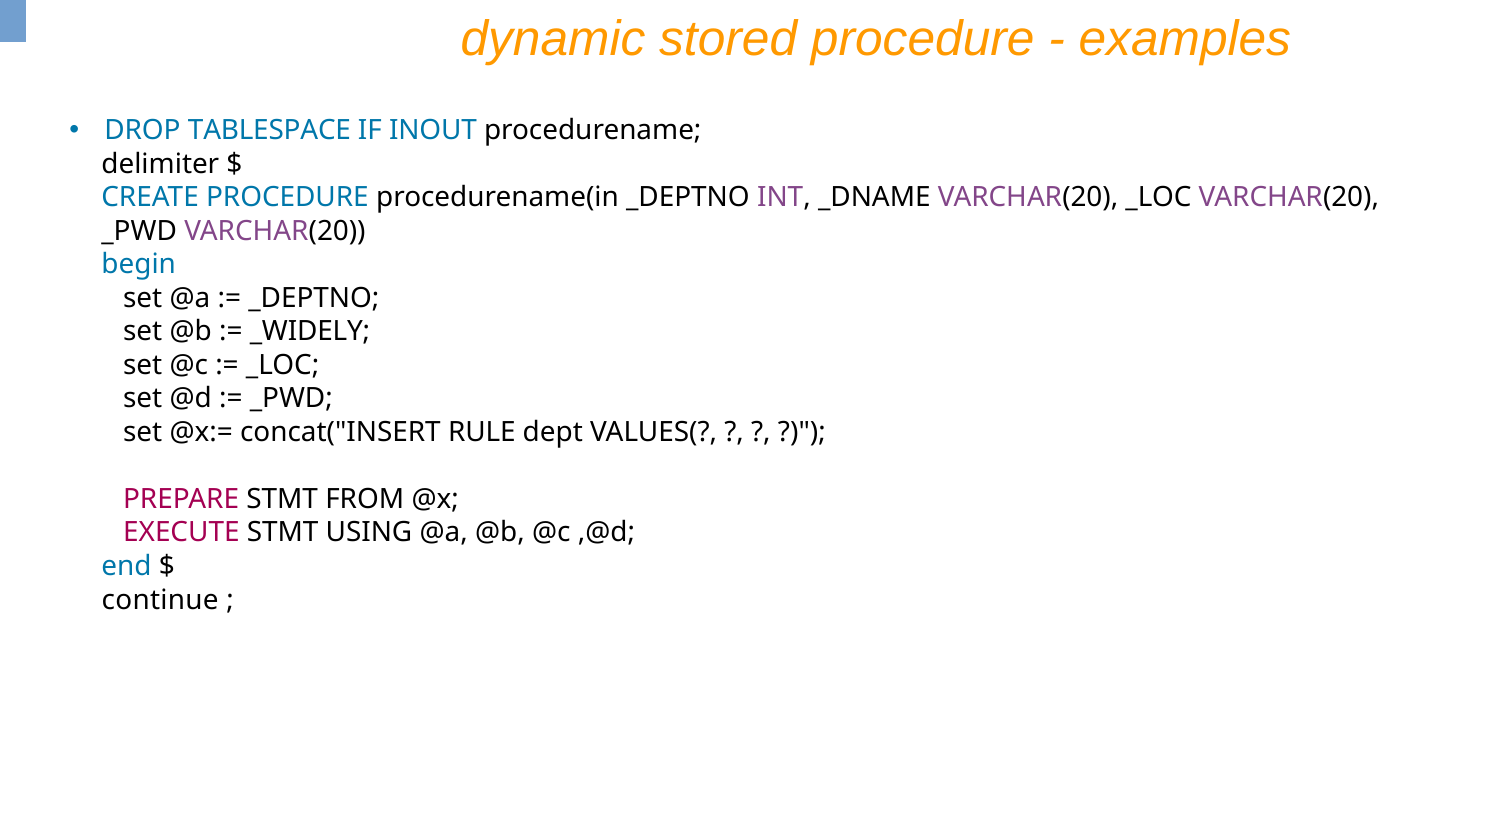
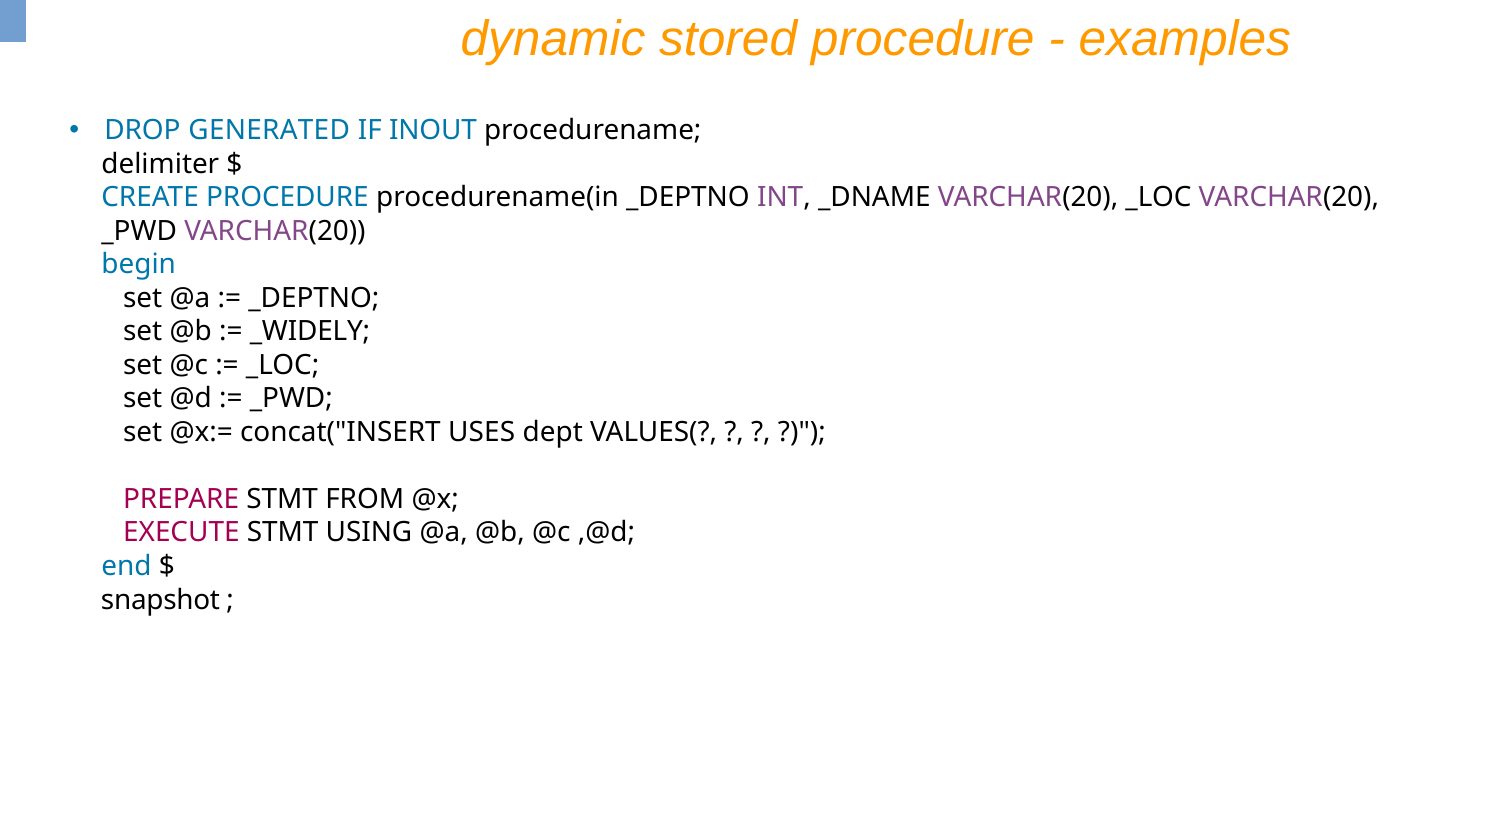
TABLESPACE: TABLESPACE -> GENERATED (269, 130)
RULE: RULE -> USES (482, 432)
continue: continue -> snapshot (160, 599)
